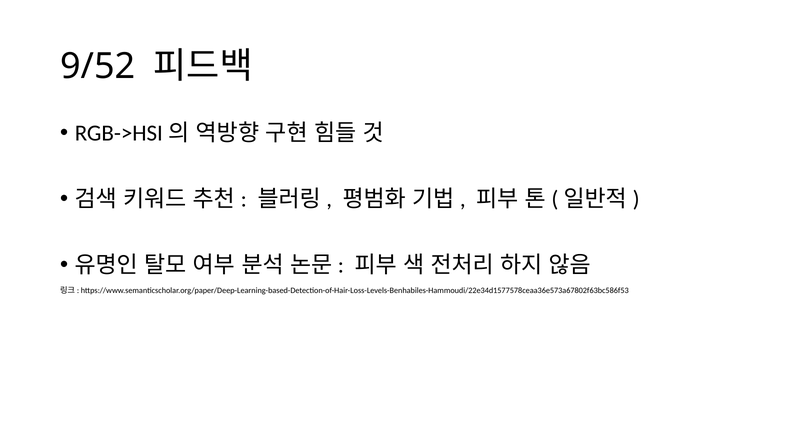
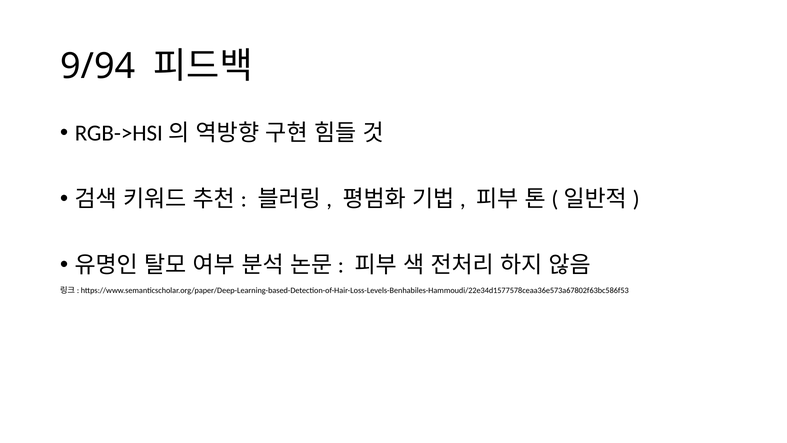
9/52: 9/52 -> 9/94 (98, 66)
